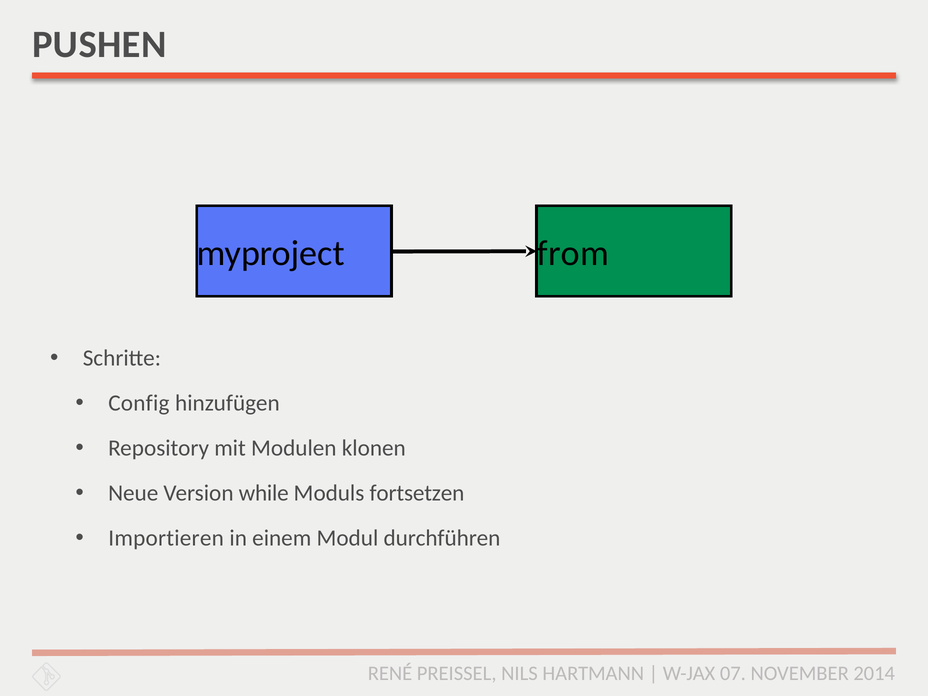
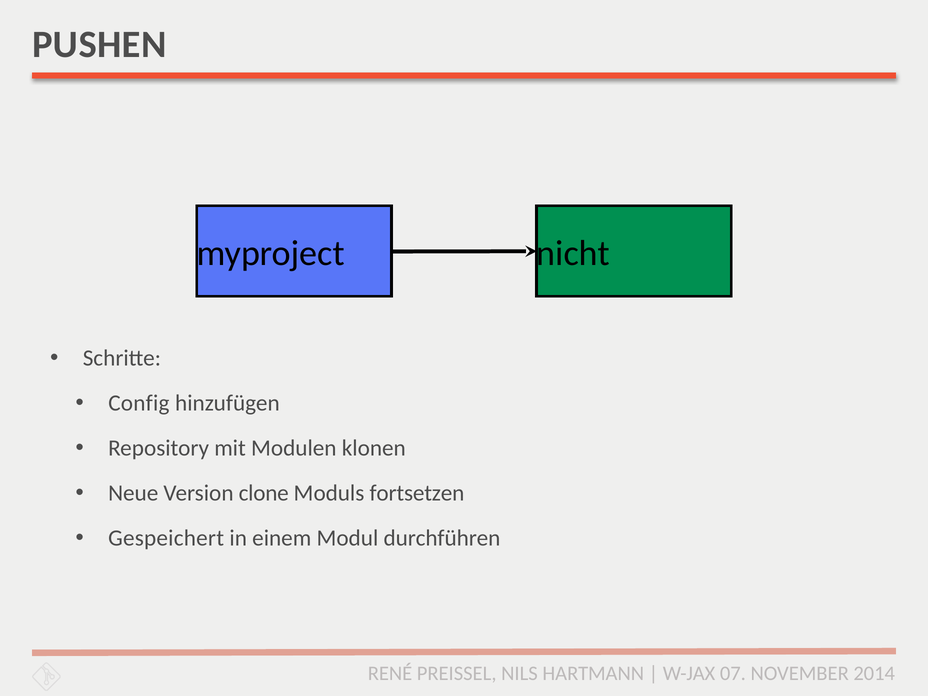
from: from -> nicht (573, 254)
while: while -> clone (264, 493)
Importieren: Importieren -> Gespeichert (166, 538)
